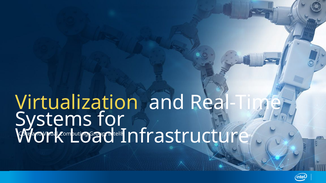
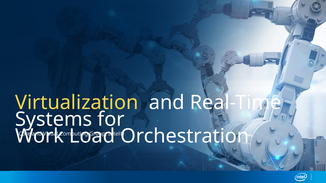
Infrastructure: Infrastructure -> Orchestration (185, 136)
